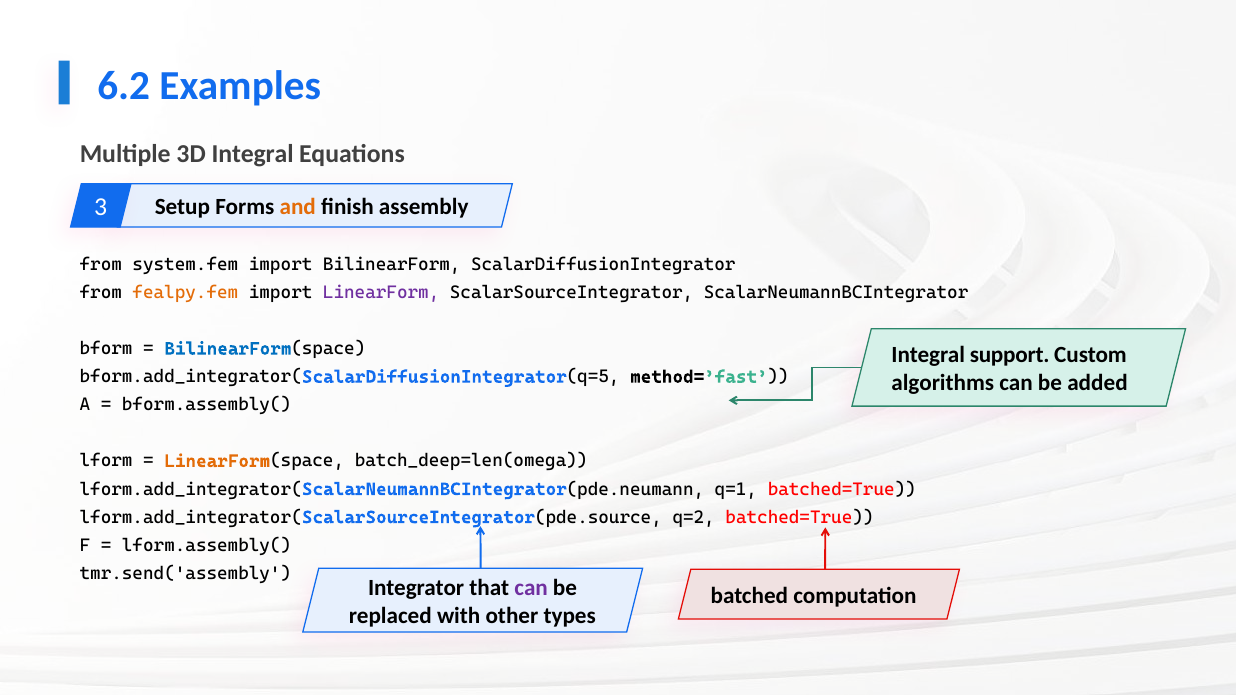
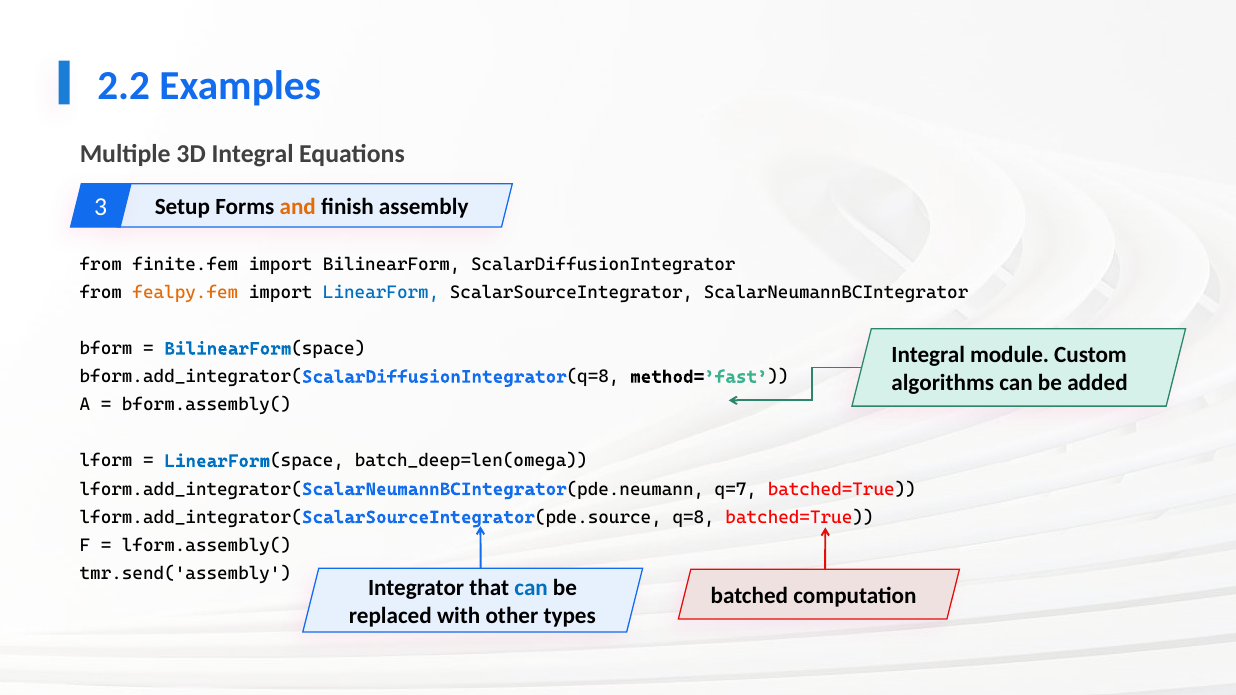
6.2: 6.2 -> 2.2 (124, 86)
system.fem: system.fem -> finite.fem (185, 264)
LinearForm colour: purple -> blue (381, 293)
support: support -> module (1010, 355)
ScalarDiffusionIntegrator q=5: q=5 -> q=8 (593, 377)
LinearForm colour: orange -> blue (217, 461)
q=1: q=1 -> q=7 (736, 489)
q=2: q=2 -> q=8 (694, 517)
can colour: purple -> blue (531, 588)
